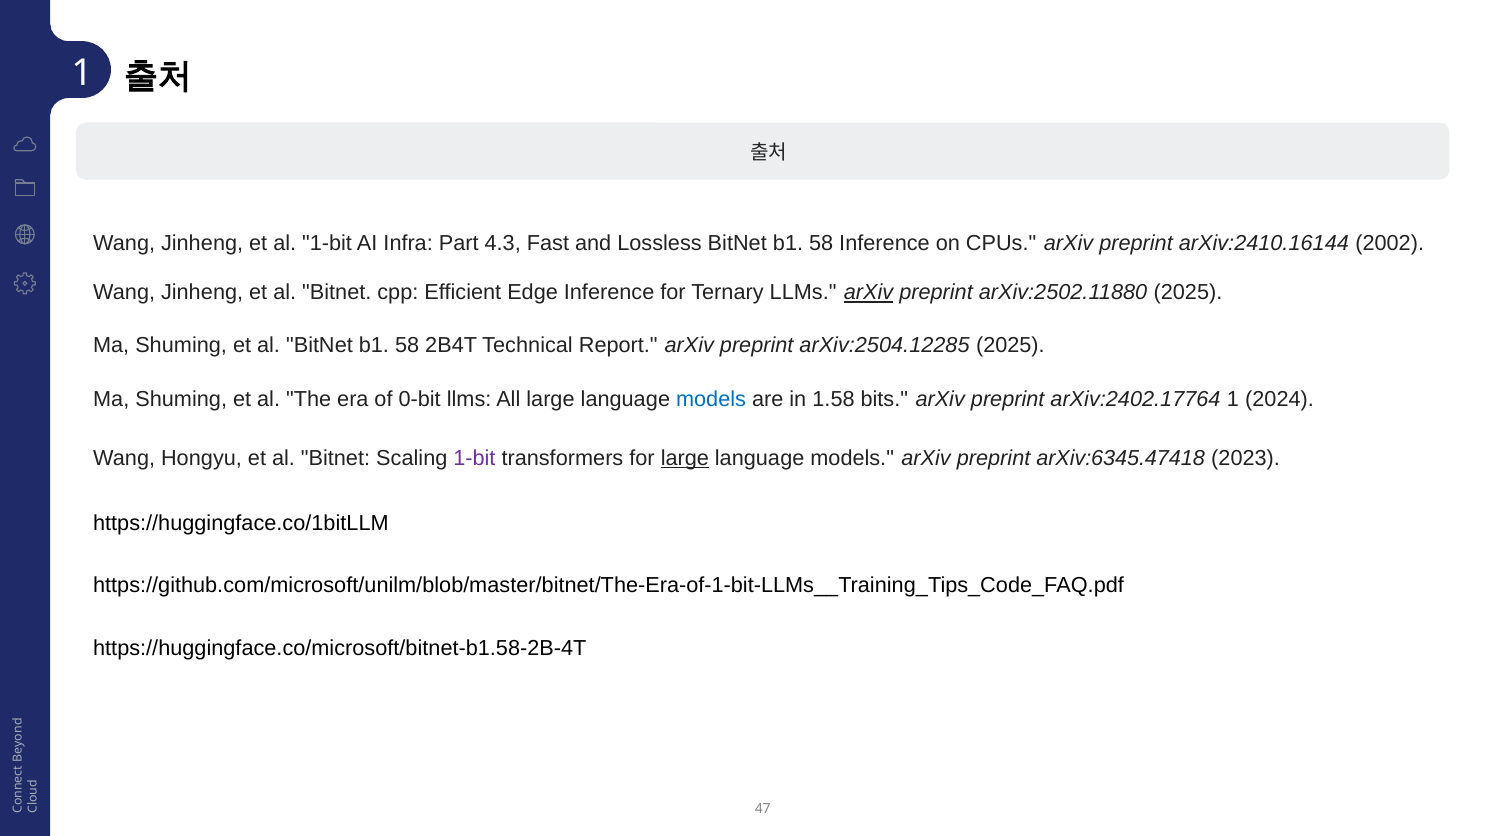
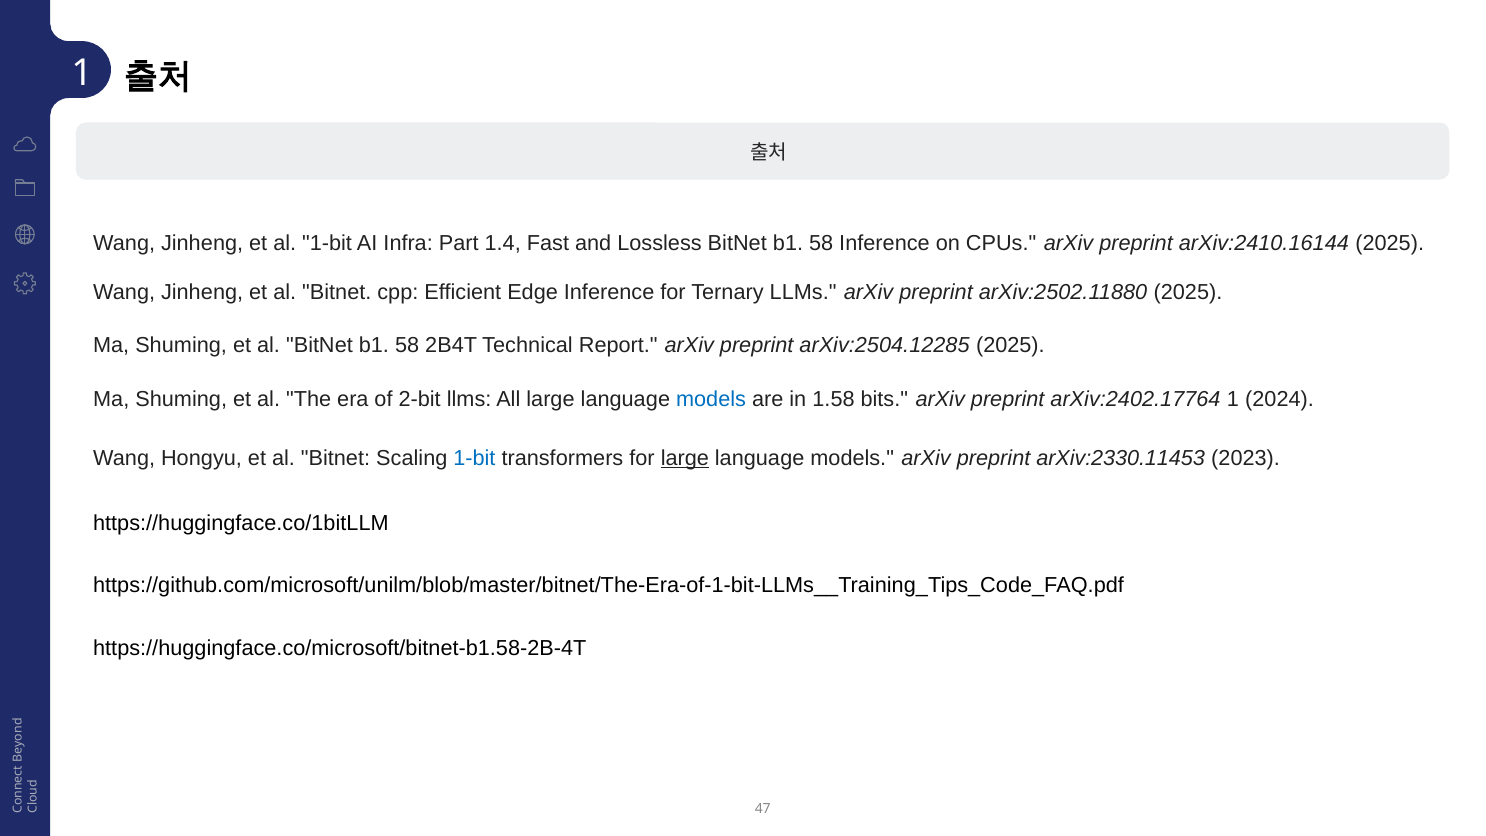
4.3: 4.3 -> 1.4 (503, 243)
arXiv:2410.16144 2002: 2002 -> 2025 (1390, 243)
arXiv underline: present -> none (869, 293)
0-bit: 0-bit -> 2-bit (420, 399)
1-bit colour: purple -> blue (474, 458)
arXiv:6345.47418: arXiv:6345.47418 -> arXiv:2330.11453 (1121, 458)
